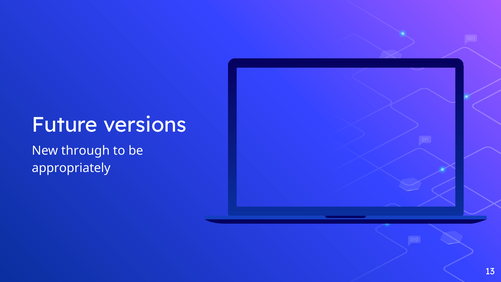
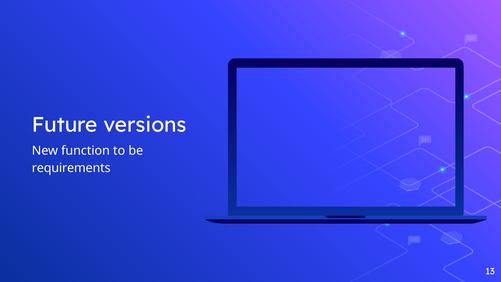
through: through -> function (86, 151)
appropriately: appropriately -> requirements (71, 168)
